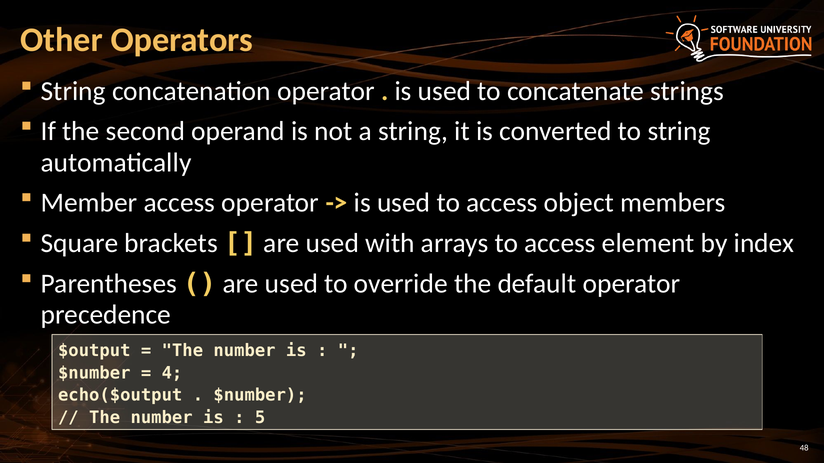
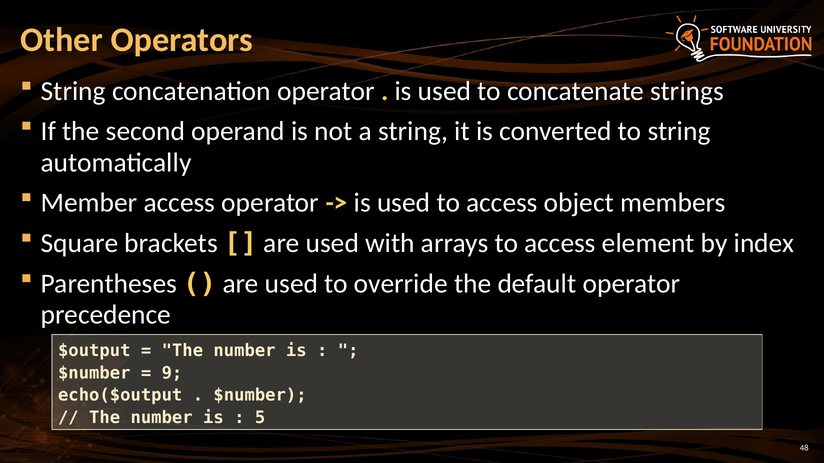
4: 4 -> 9 (172, 373)
